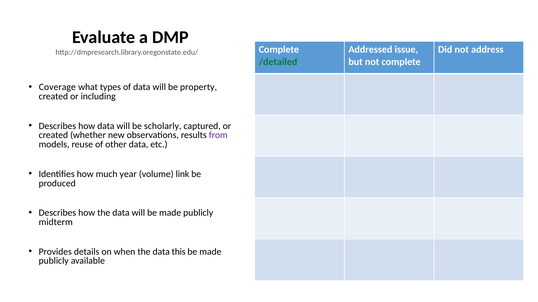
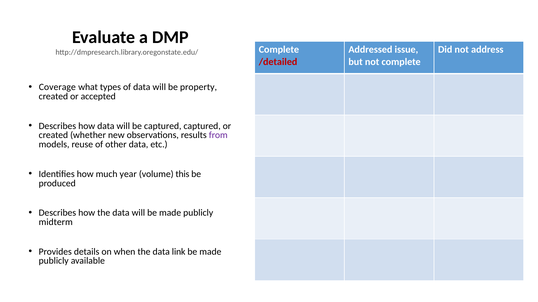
/detailed colour: green -> red (278, 62)
including: including -> accepted (98, 97)
be scholarly: scholarly -> captured (163, 126)
link: link -> this (182, 174)
this: this -> link (179, 252)
